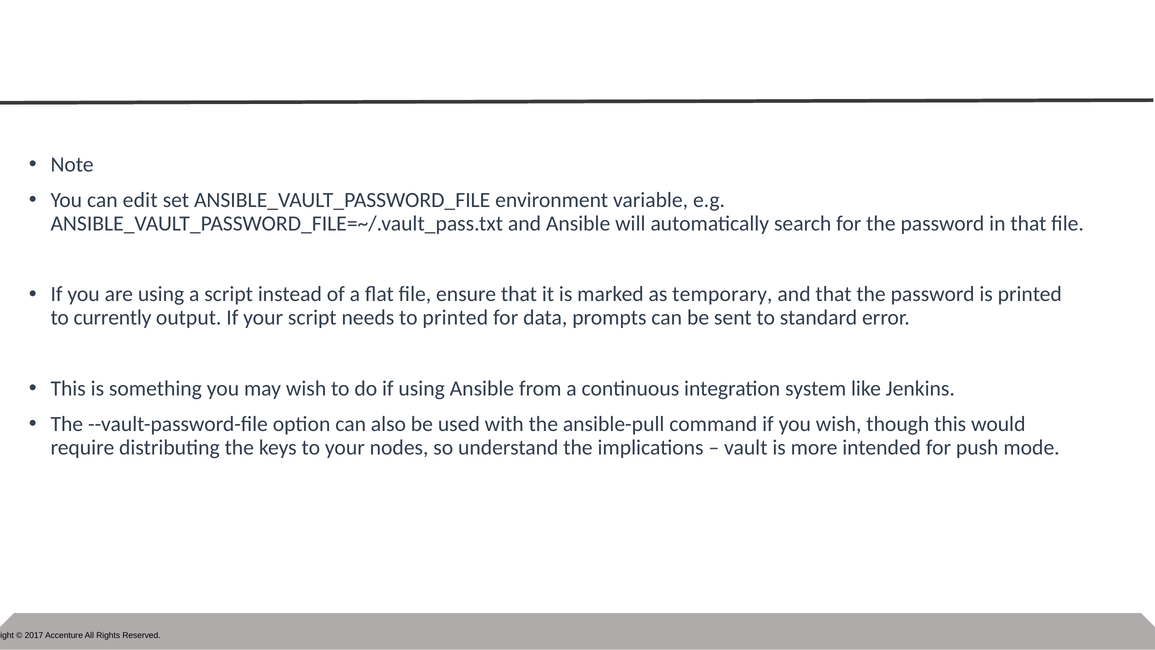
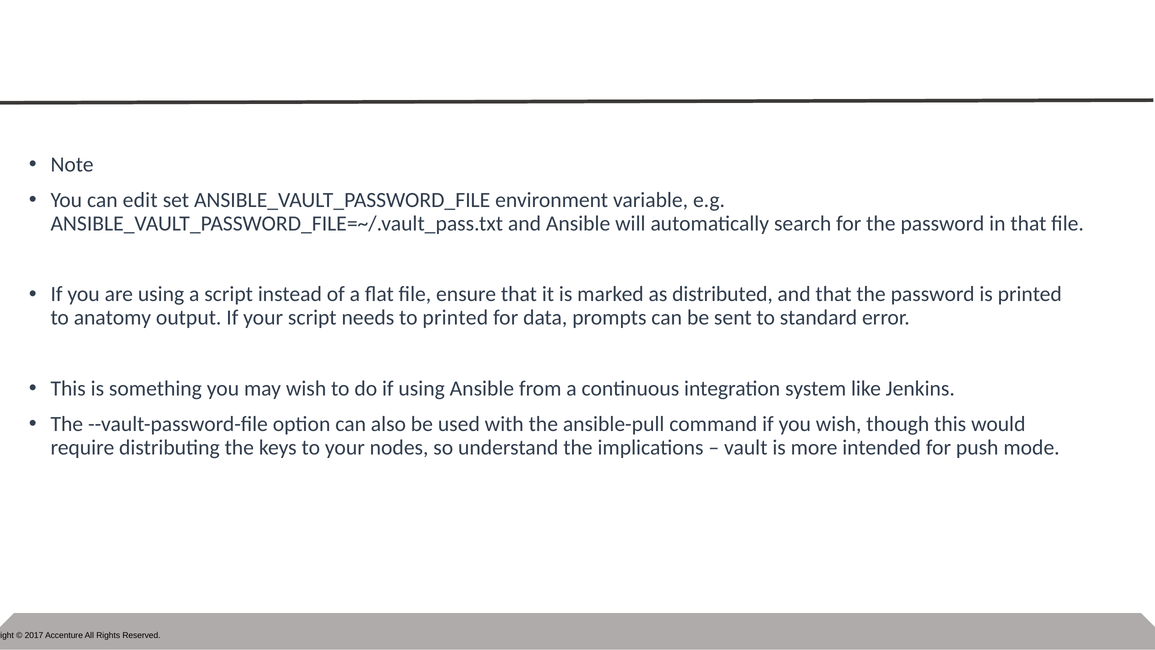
temporary: temporary -> distributed (723, 294)
currently: currently -> anatomy (112, 318)
